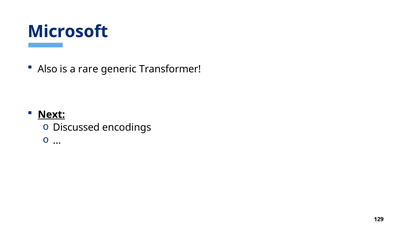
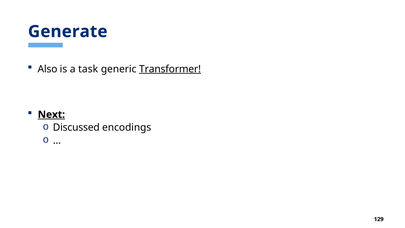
Microsoft: Microsoft -> Generate (68, 32)
rare: rare -> task (88, 69)
Transformer underline: none -> present (170, 69)
